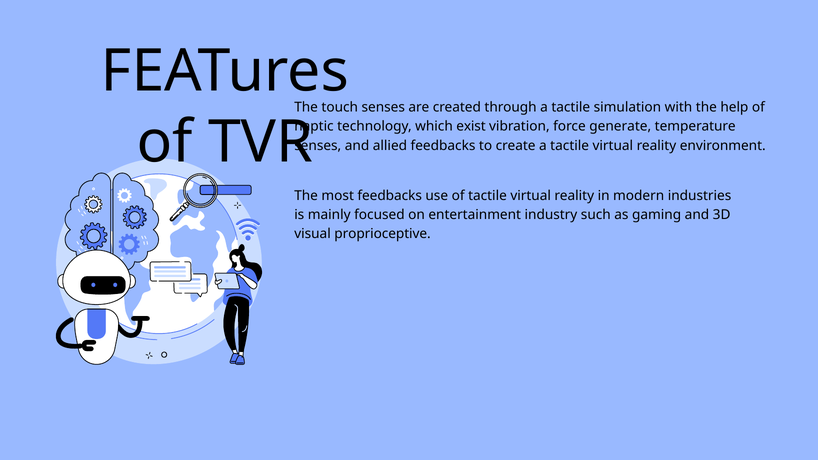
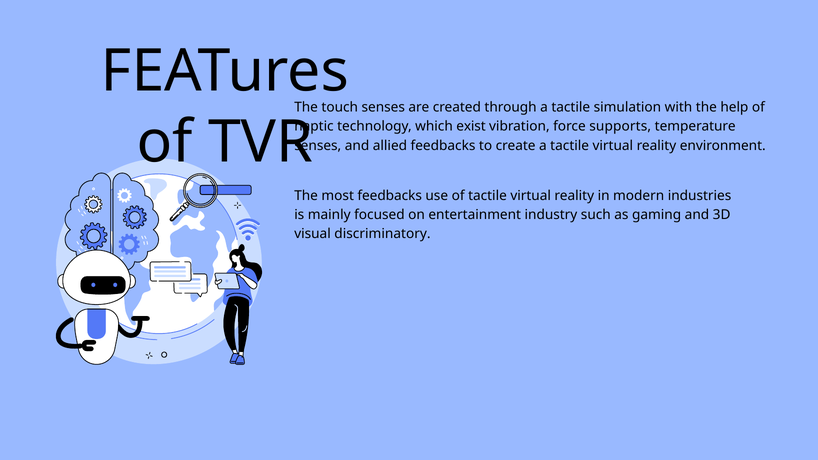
generate: generate -> supports (620, 127)
proprioceptive: proprioceptive -> discriminatory (382, 234)
